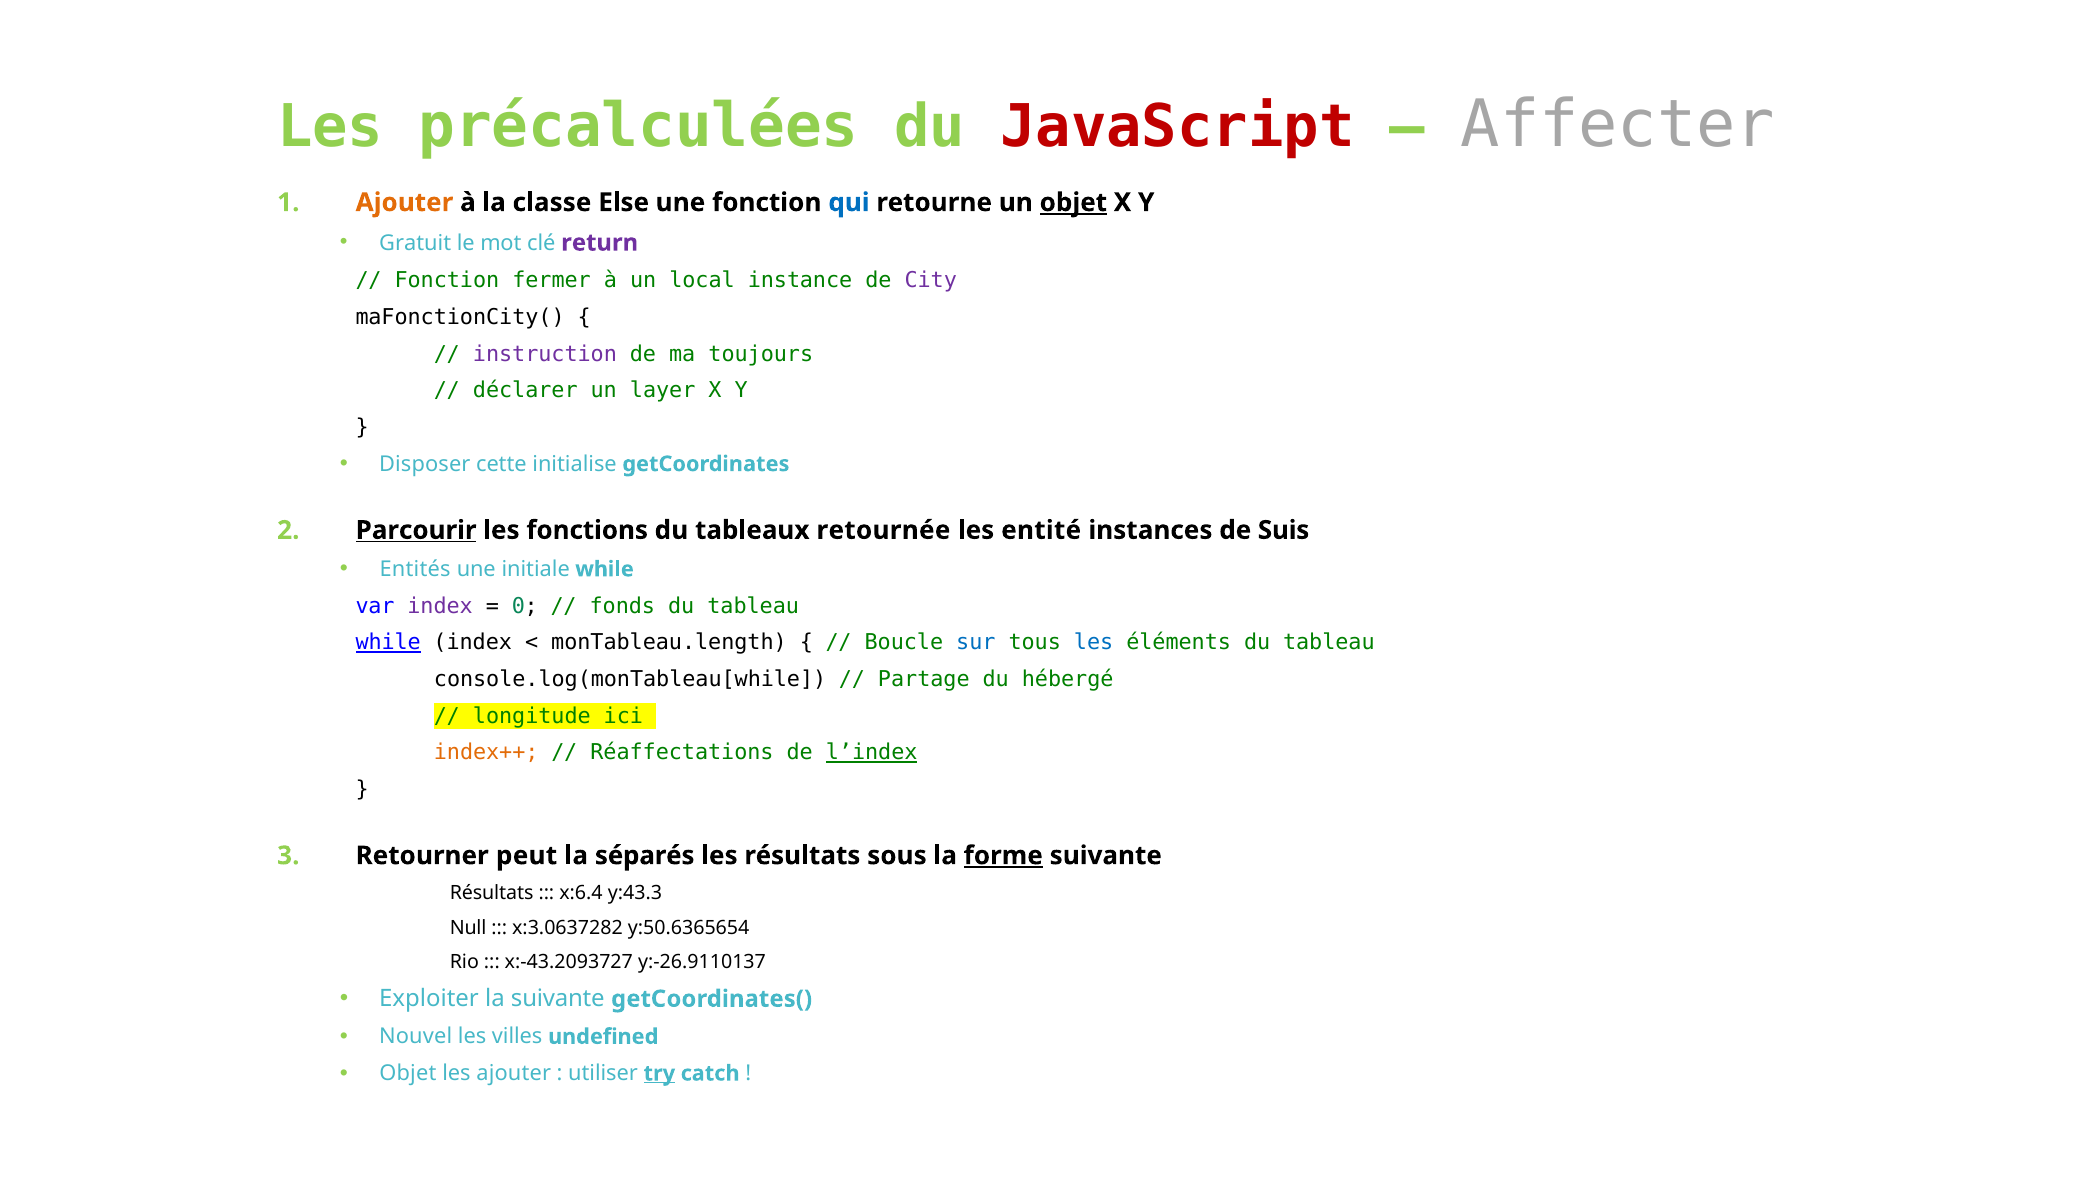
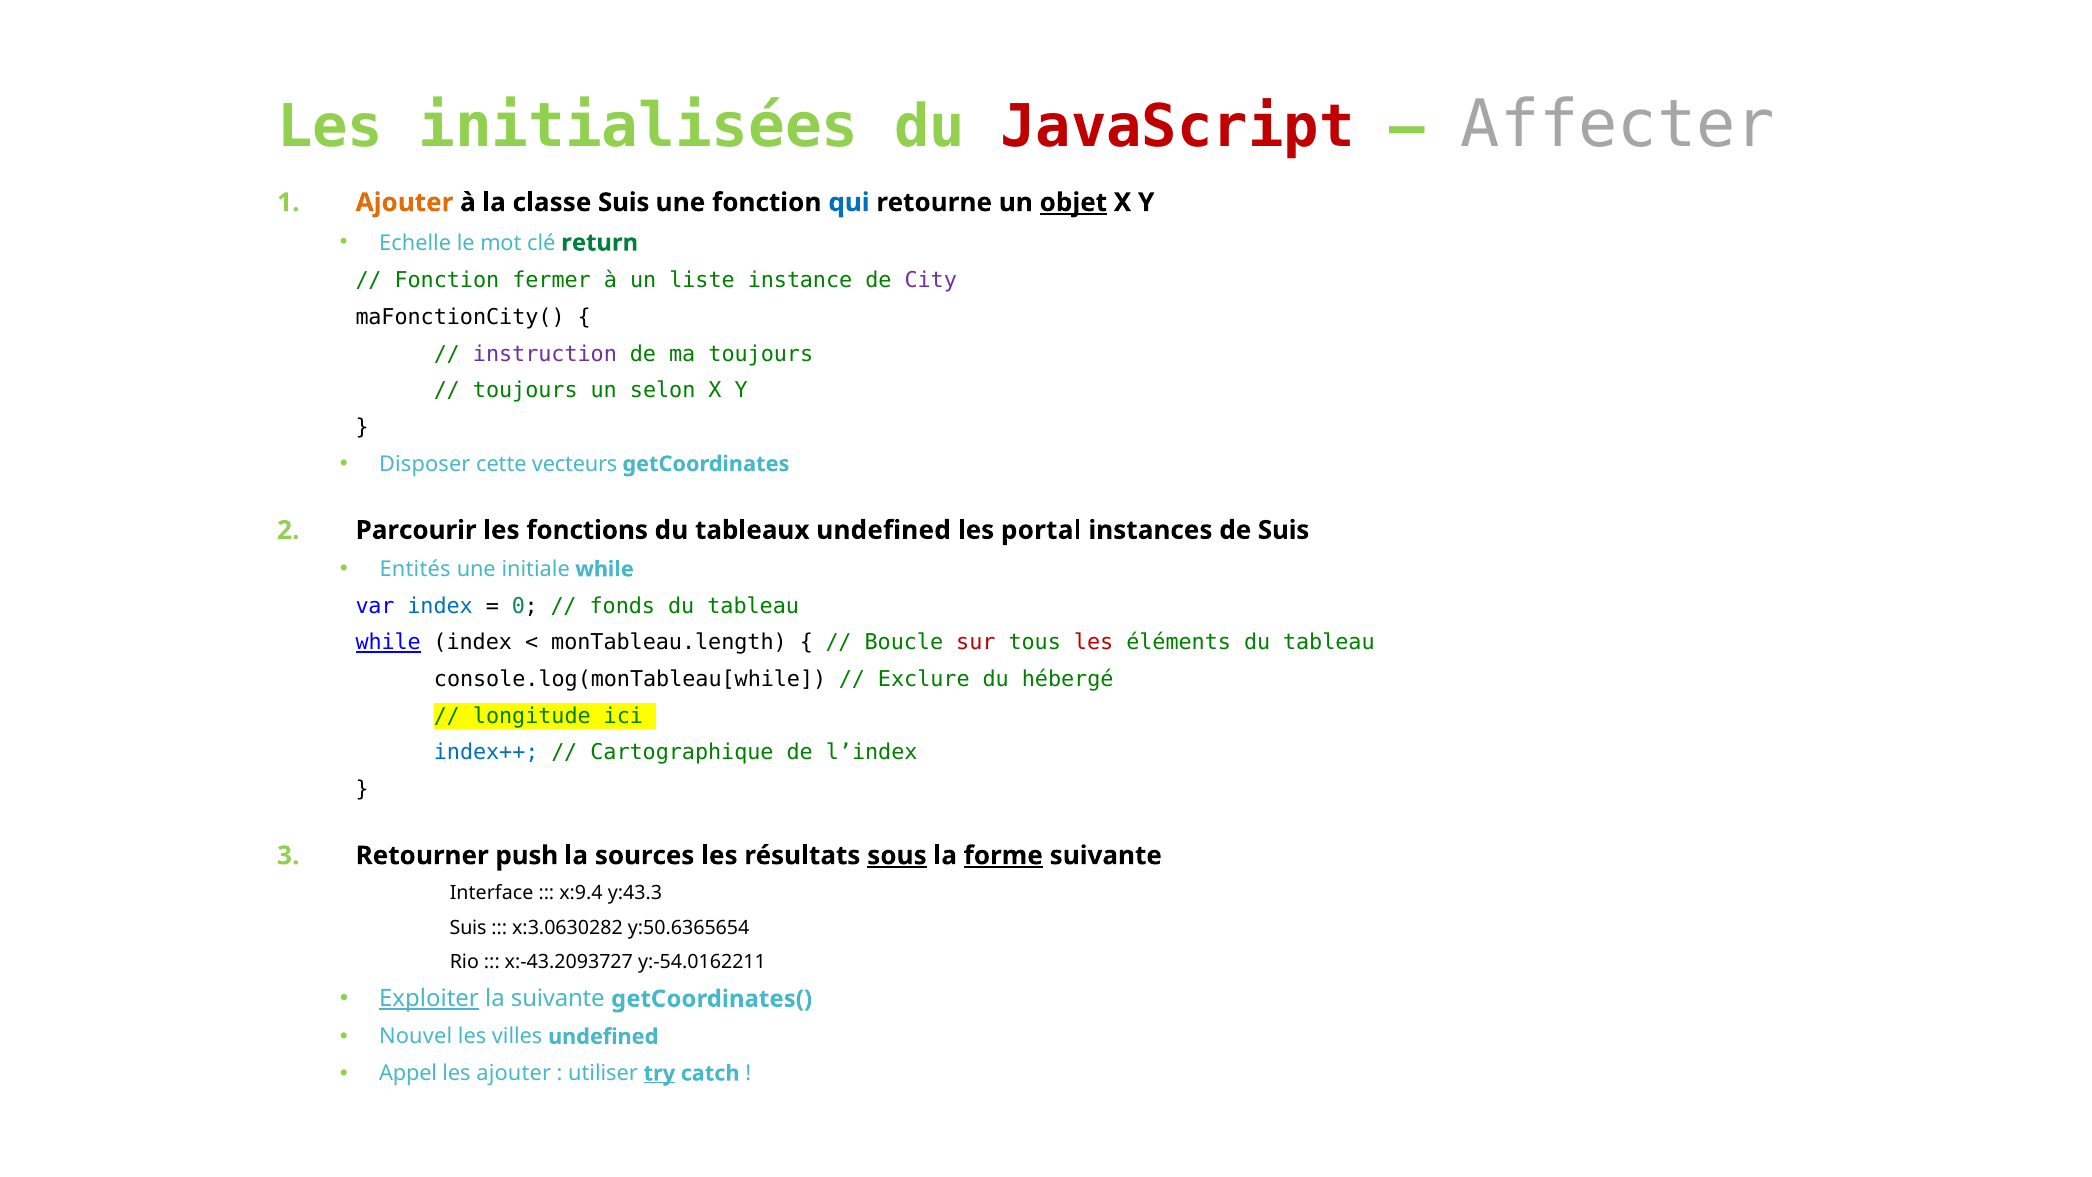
précalculées: précalculées -> initialisées (639, 126)
classe Else: Else -> Suis (624, 202)
Gratuit: Gratuit -> Echelle (415, 243)
return colour: purple -> green (600, 243)
local: local -> liste (702, 280)
déclarer: déclarer -> toujours (525, 390)
layer: layer -> selon (663, 390)
initialise: initialise -> vecteurs (575, 464)
Parcourir underline: present -> none (416, 530)
tableaux retournée: retournée -> undefined (884, 530)
entité: entité -> portal (1041, 530)
index colour: purple -> blue (440, 606)
sur colour: blue -> red (976, 642)
les colour: blue -> red (1094, 642)
Partage: Partage -> Exclure (924, 679)
index++ colour: orange -> blue (486, 753)
Réaffectations: Réaffectations -> Cartographique (682, 753)
l’index underline: present -> none (872, 753)
peut: peut -> push (527, 855)
séparés: séparés -> sources (645, 855)
sous underline: none -> present (897, 855)
Résultats: Résultats -> Interface (492, 893)
x:6.4: x:6.4 -> x:9.4 (581, 893)
Null: Null -> Suis (468, 928)
x:3.0637282: x:3.0637282 -> x:3.0630282 (567, 928)
y:-26.9110137: y:-26.9110137 -> y:-54.0162211 (702, 962)
Exploiter underline: none -> present (429, 999)
Objet: Objet -> Appel (408, 1073)
